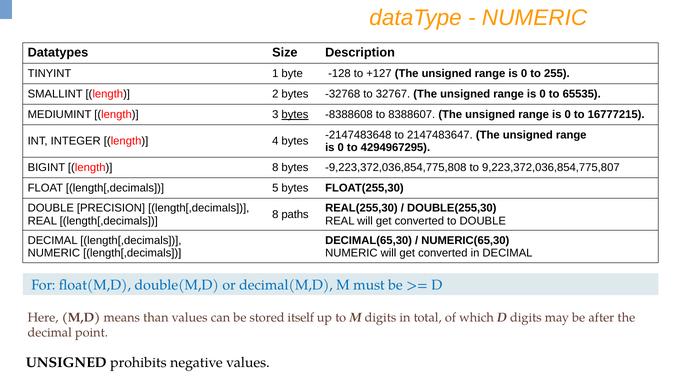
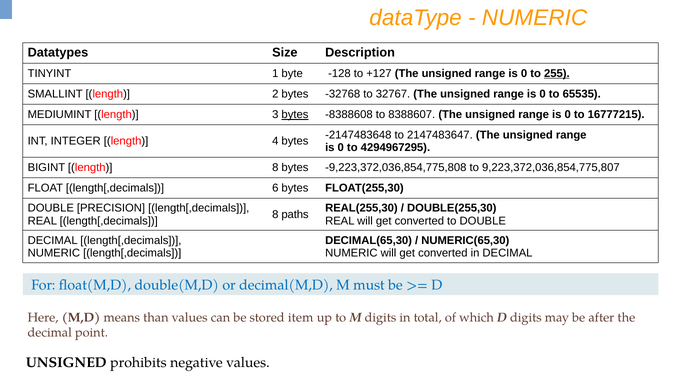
255 underline: none -> present (557, 74)
5: 5 -> 6 (275, 188)
itself: itself -> item (301, 317)
